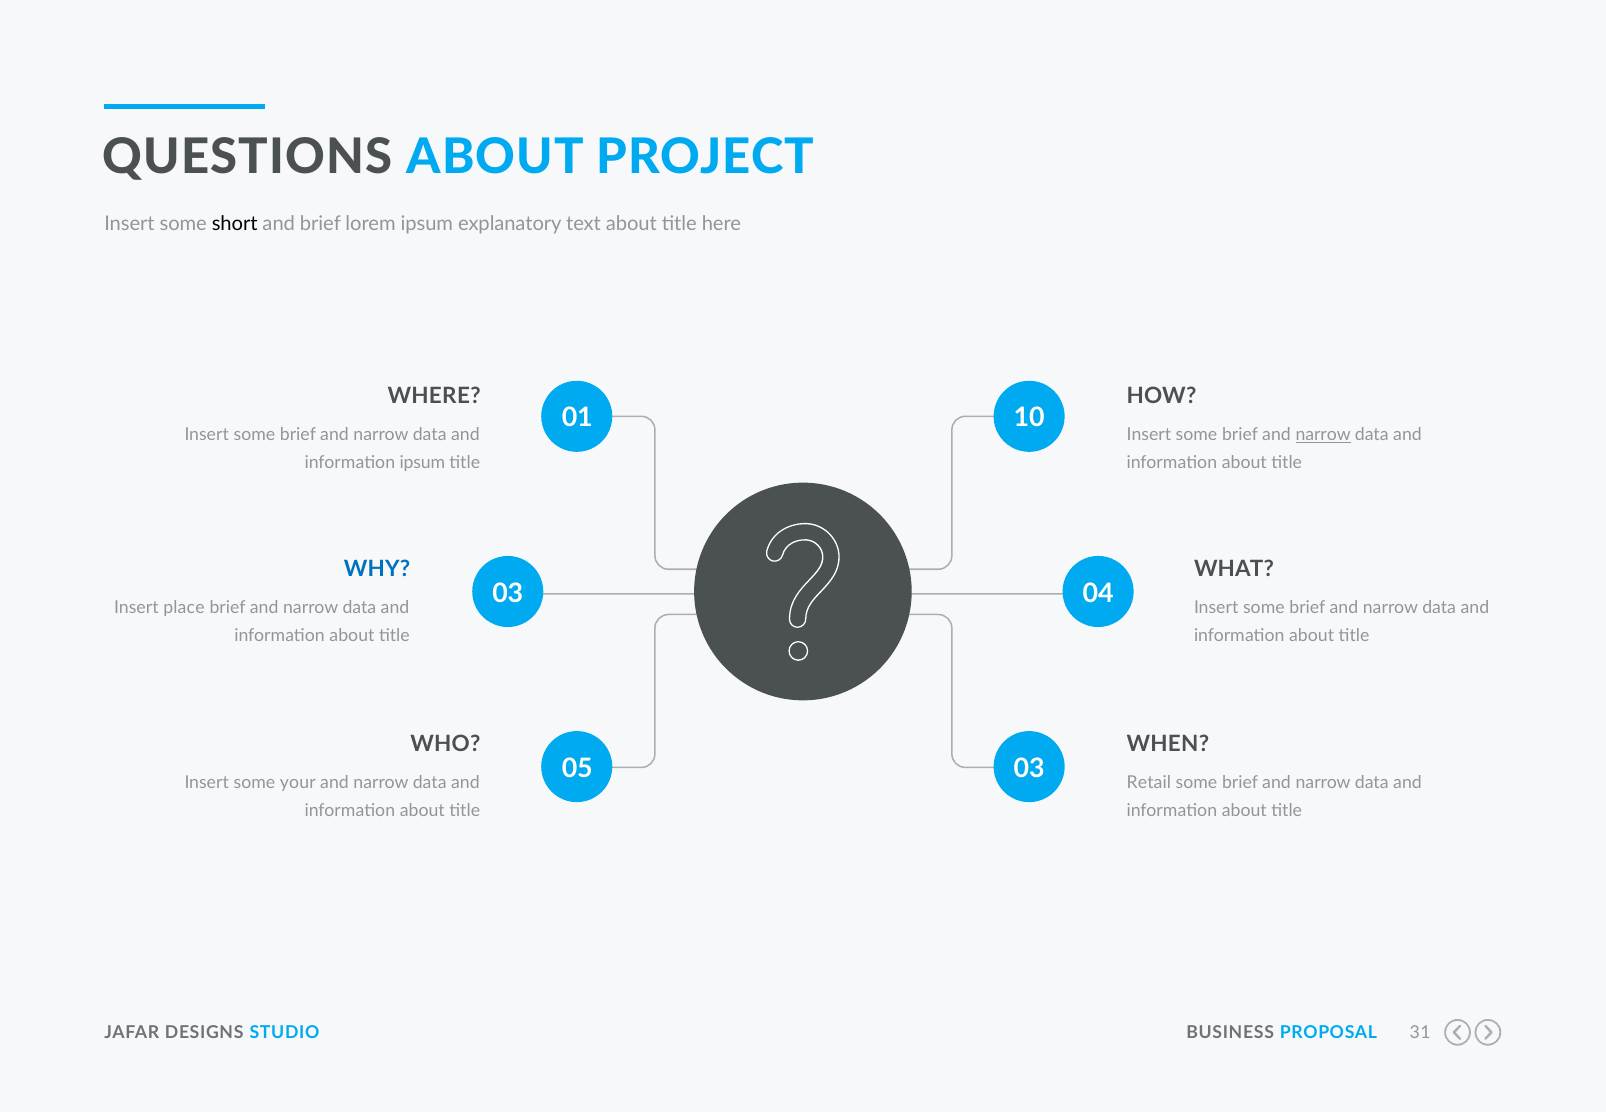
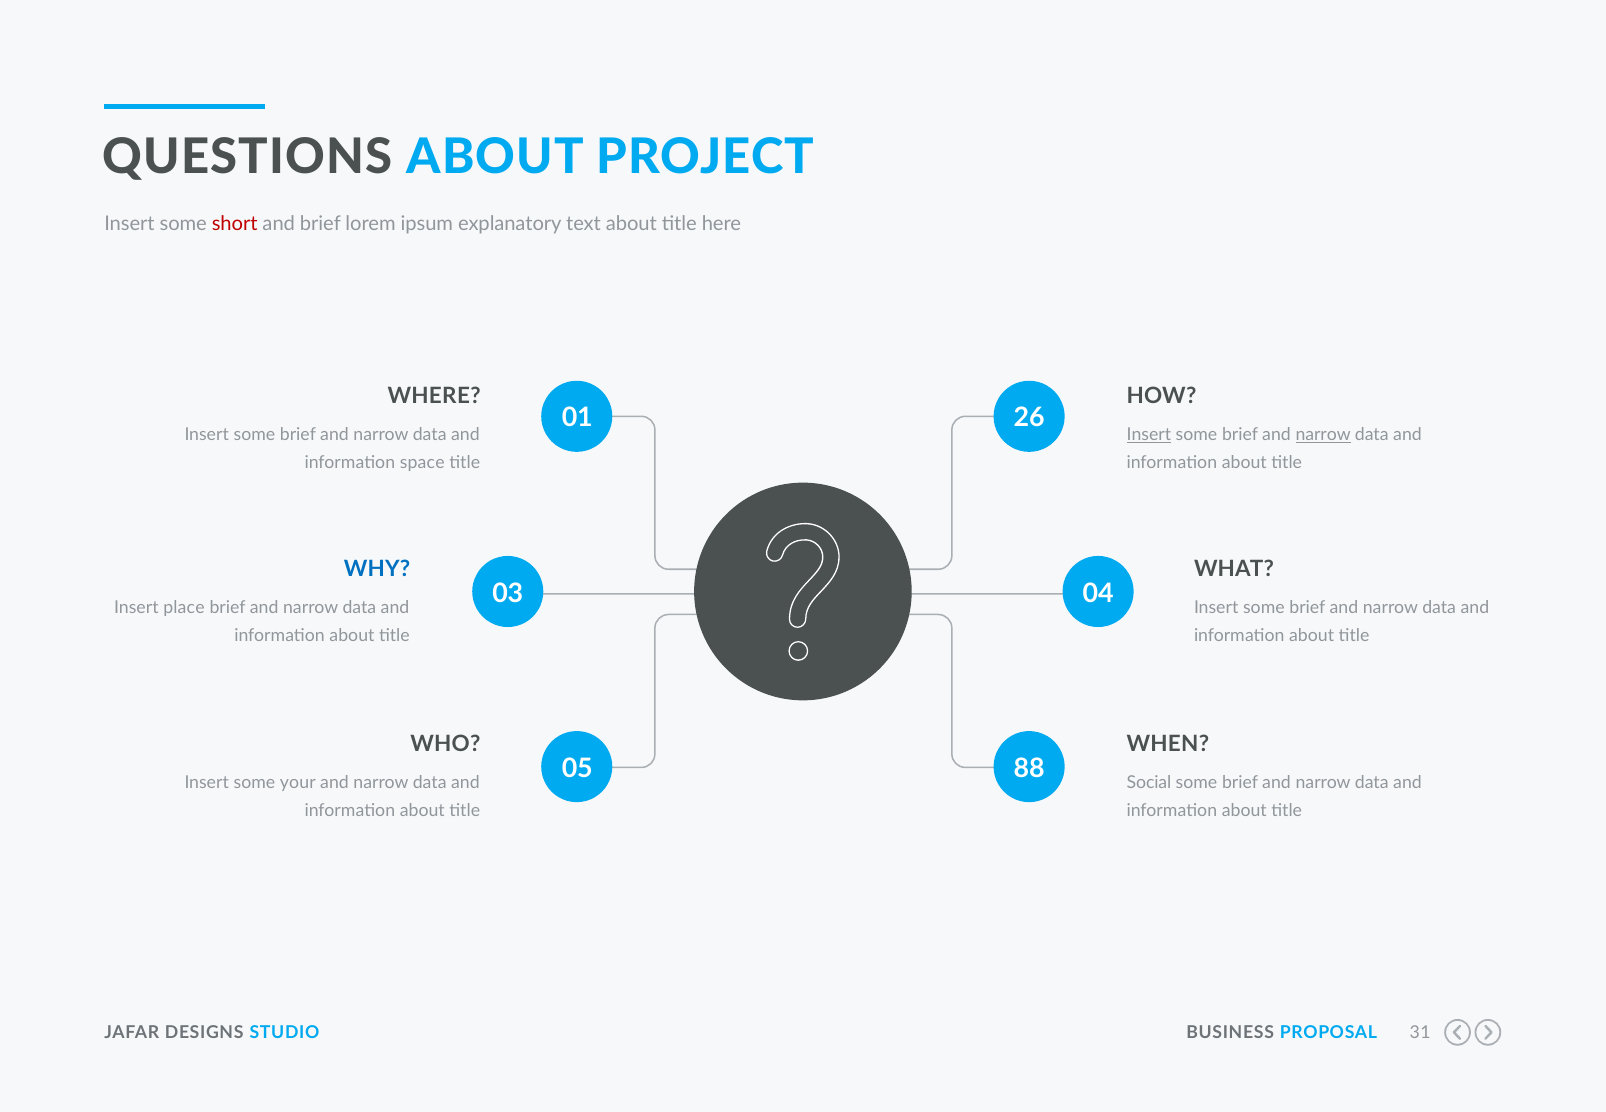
short colour: black -> red (235, 223)
10: 10 -> 26 (1029, 418)
Insert underline: none -> present (1149, 435)
information ipsum: ipsum -> space (422, 463)
05 03: 03 -> 88 (1029, 768)
Retail: Retail -> Social (1149, 783)
